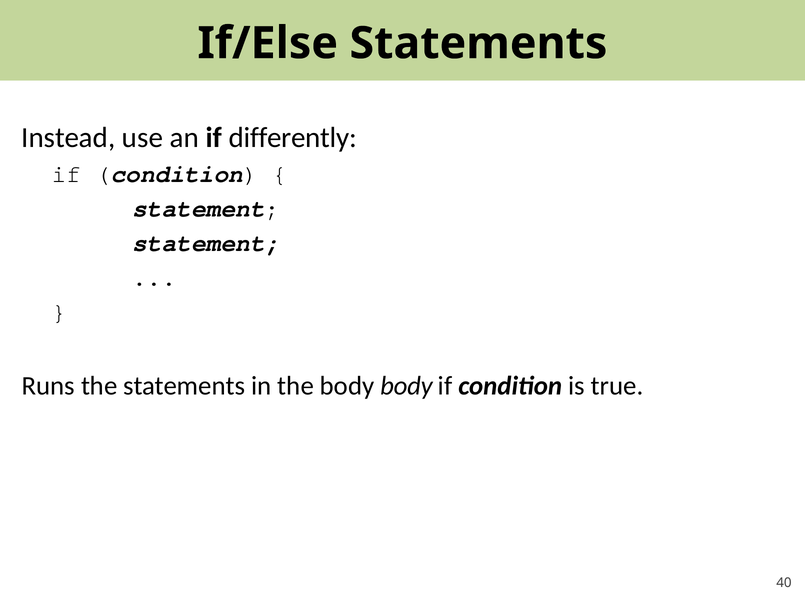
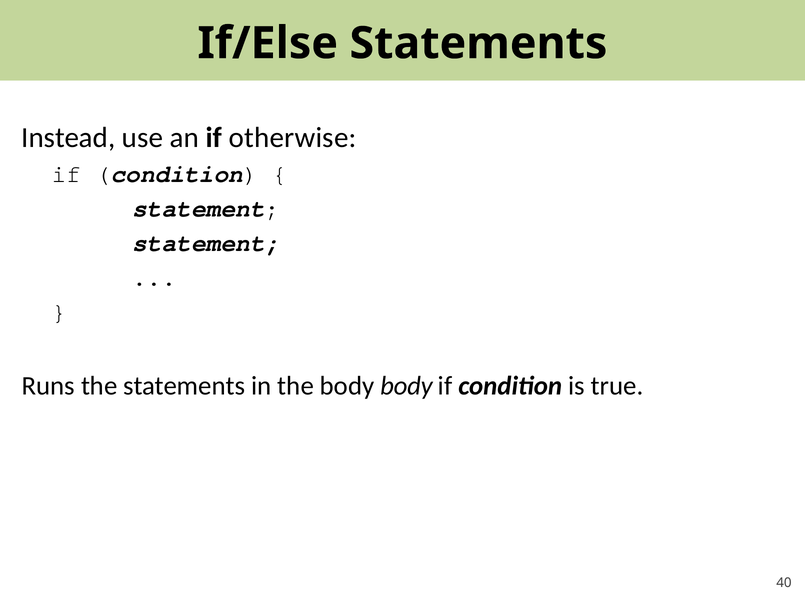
differently: differently -> otherwise (293, 138)
